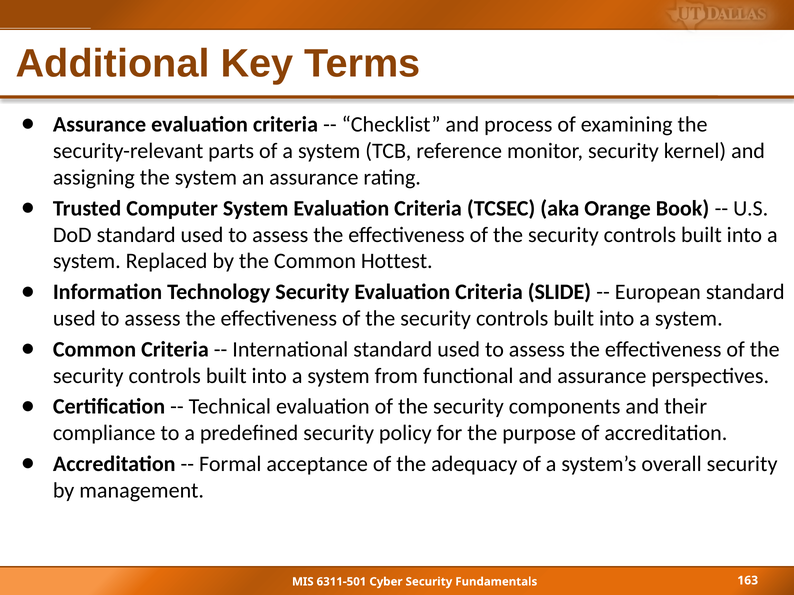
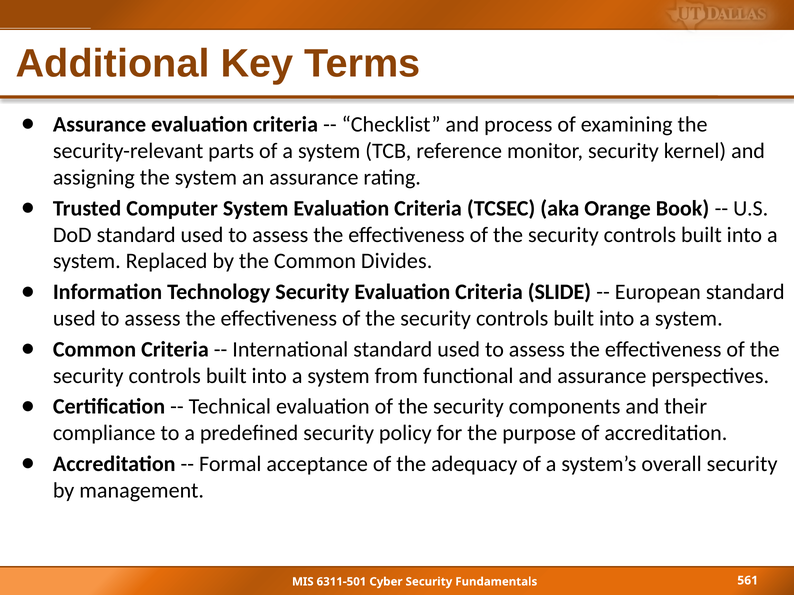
Hottest: Hottest -> Divides (397, 261)
163: 163 -> 561 (748, 581)
